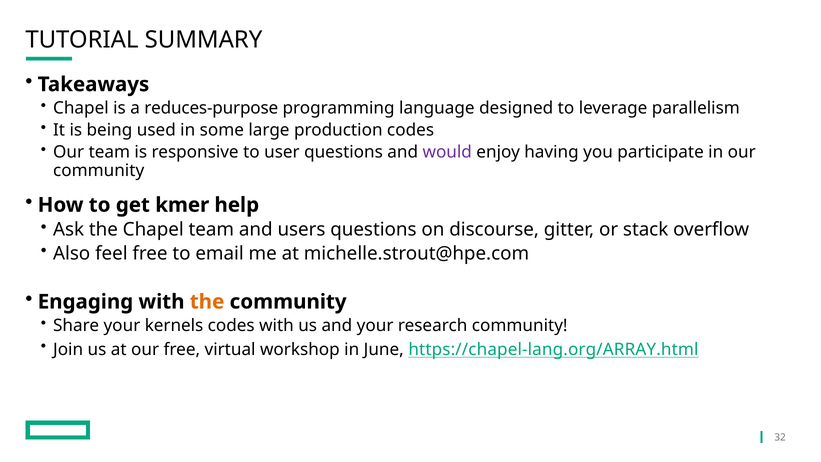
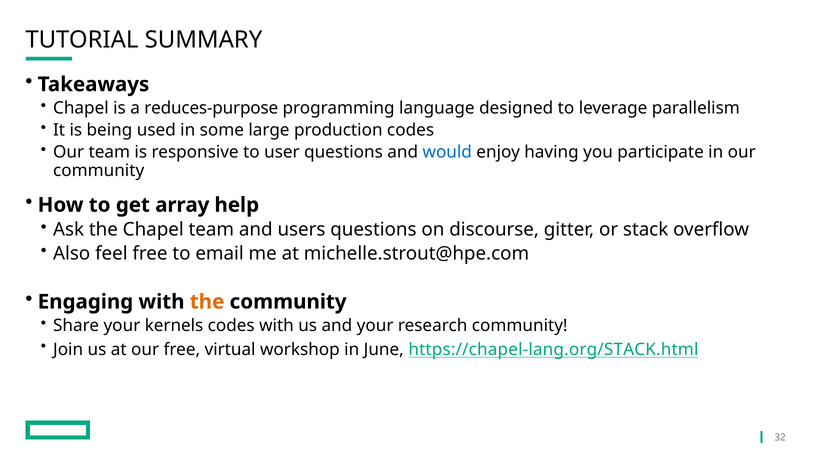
would colour: purple -> blue (447, 152)
kmer: kmer -> array (182, 205)
https://chapel-lang.org/ARRAY.html: https://chapel-lang.org/ARRAY.html -> https://chapel-lang.org/STACK.html (553, 349)
